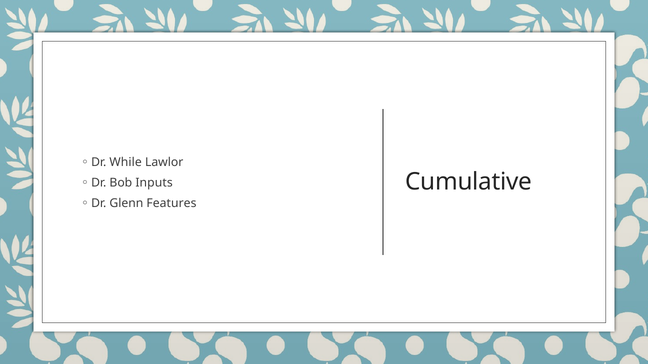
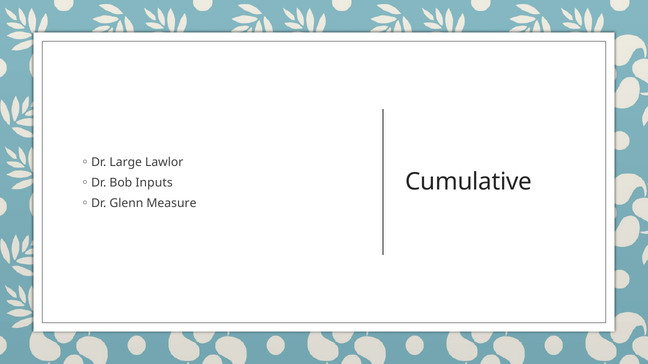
While: While -> Large (126, 162)
Features: Features -> Measure (171, 204)
